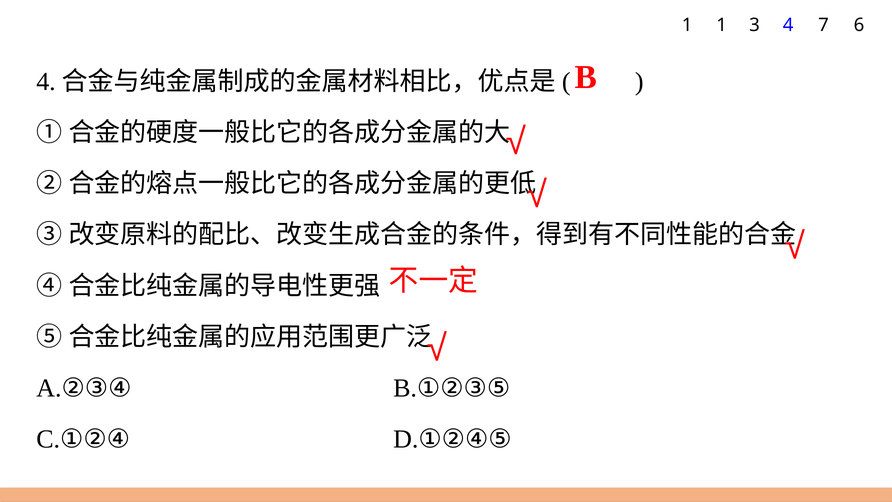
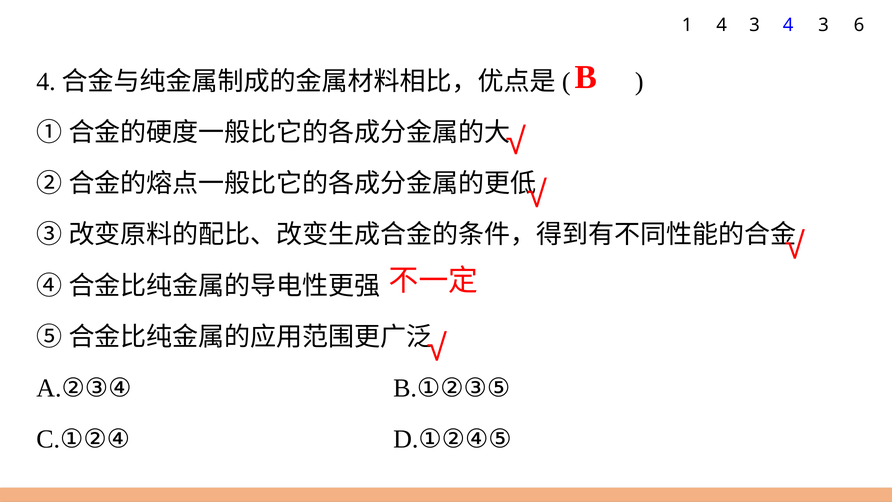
1 1: 1 -> 4 (722, 25)
3 4 7: 7 -> 3 (824, 25)
